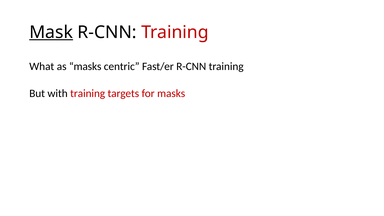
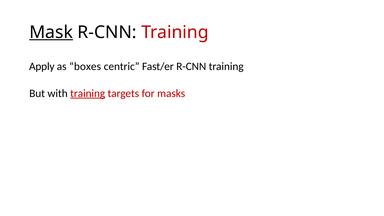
What: What -> Apply (42, 66)
as masks: masks -> boxes (85, 66)
training underline: none -> present (88, 93)
